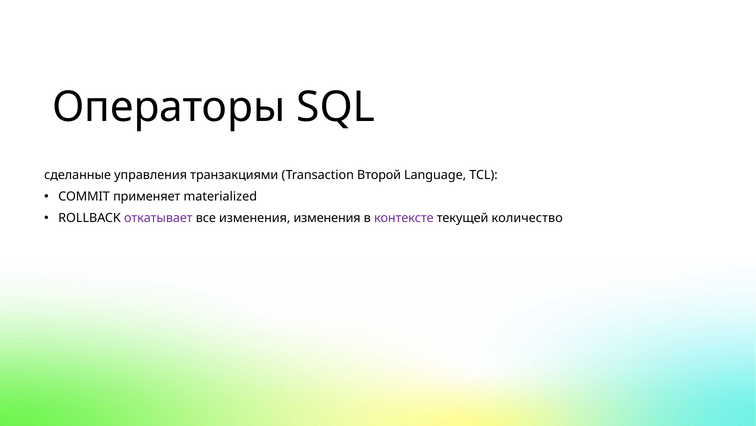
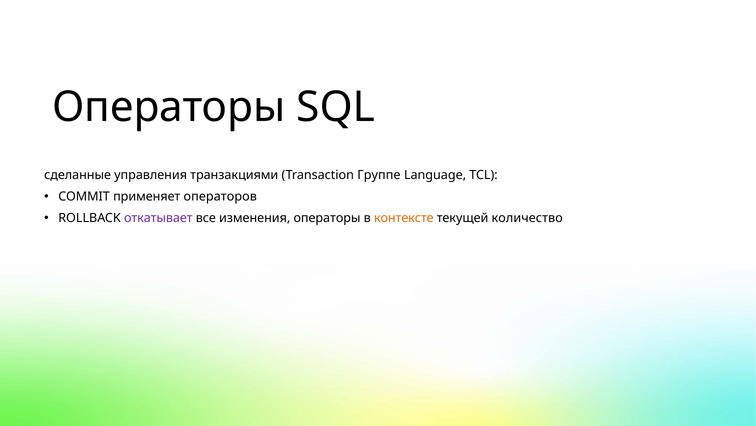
Второй: Второй -> Группе (379, 175)
materialized: materialized -> операторов (220, 196)
изменения изменения: изменения -> операторы (327, 218)
контексте colour: purple -> orange (404, 218)
